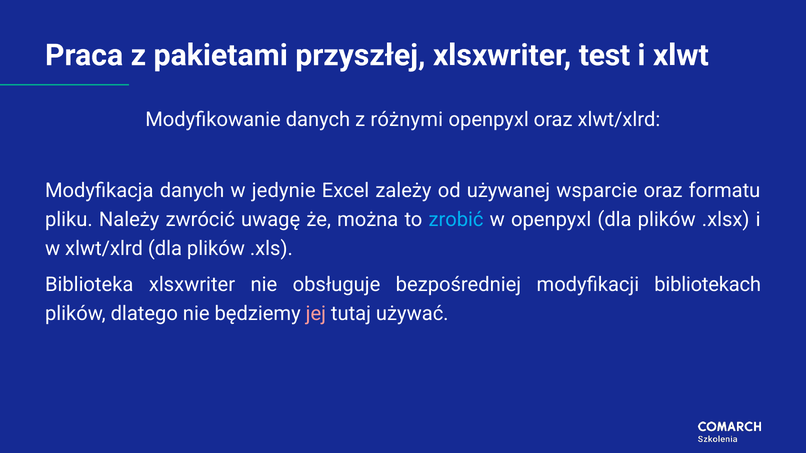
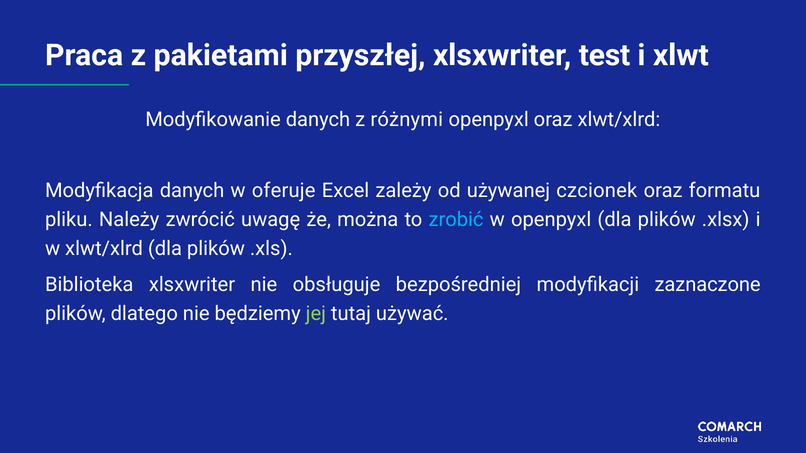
jedynie: jedynie -> oferuje (284, 191)
wsparcie: wsparcie -> czcionek (597, 191)
bibliotekach: bibliotekach -> zaznaczone (708, 285)
jej colour: pink -> light green (316, 314)
